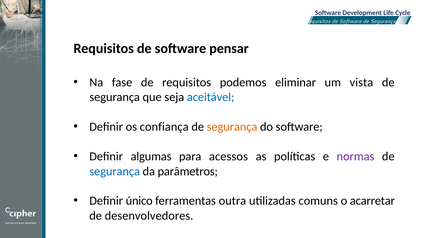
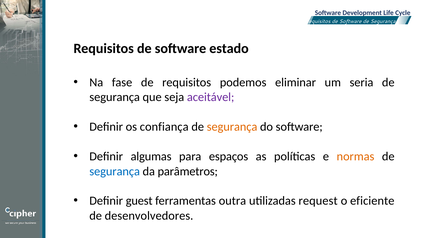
pensar: pensar -> estado (229, 48)
vista: vista -> seria (361, 82)
aceitável colour: blue -> purple (211, 97)
acessos: acessos -> espaços (229, 156)
normas colour: purple -> orange (356, 156)
único: único -> guest (139, 200)
comuns: comuns -> request (318, 200)
acarretar: acarretar -> eficiente (372, 200)
